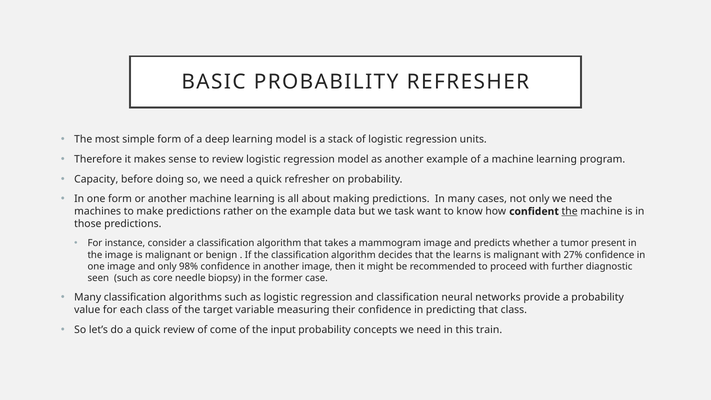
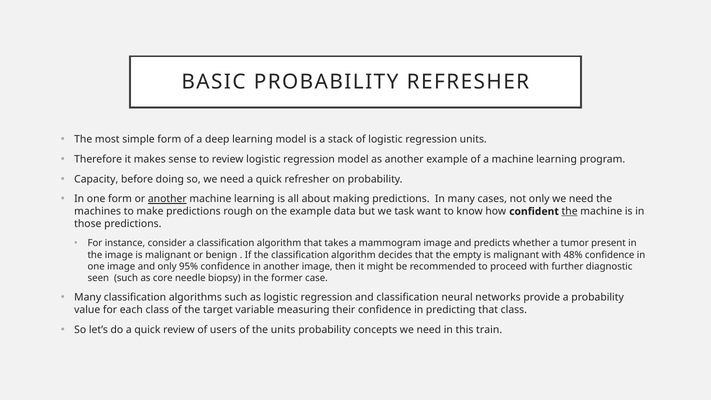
another underline: none -> present (167, 199)
rather: rather -> rough (238, 211)
learns: learns -> empty (467, 255)
27%: 27% -> 48% (573, 255)
98%: 98% -> 95% (189, 266)
come: come -> users (223, 330)
the input: input -> units (283, 330)
